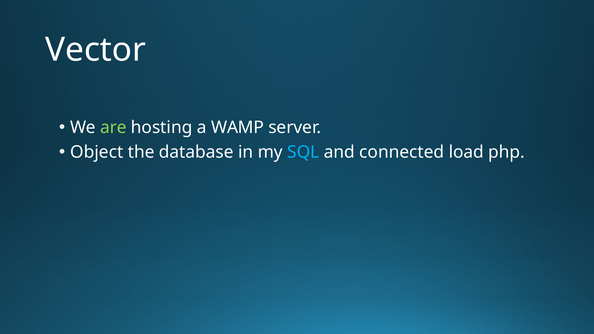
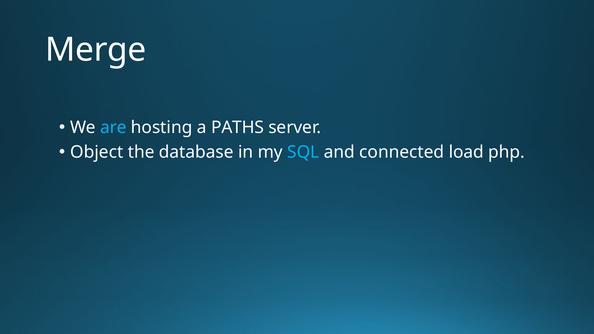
Vector: Vector -> Merge (96, 50)
are colour: light green -> light blue (113, 127)
WAMP: WAMP -> PATHS (238, 127)
